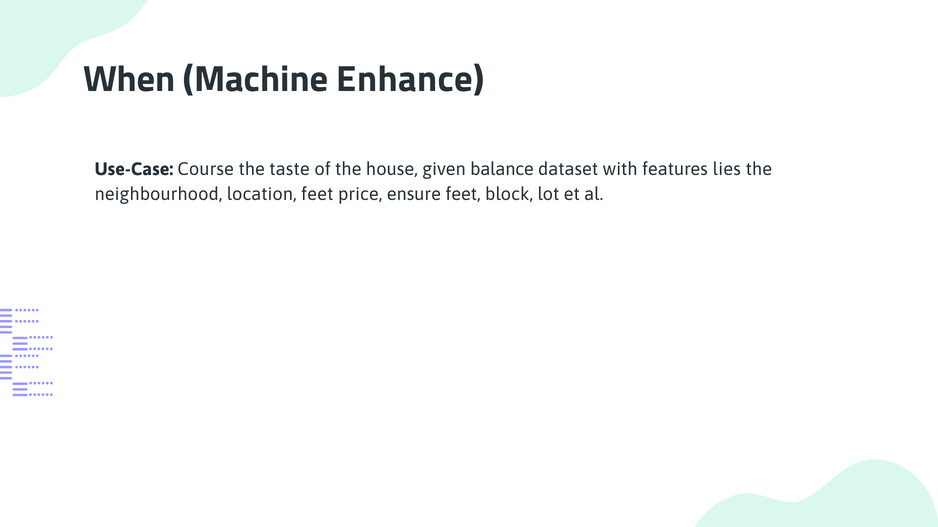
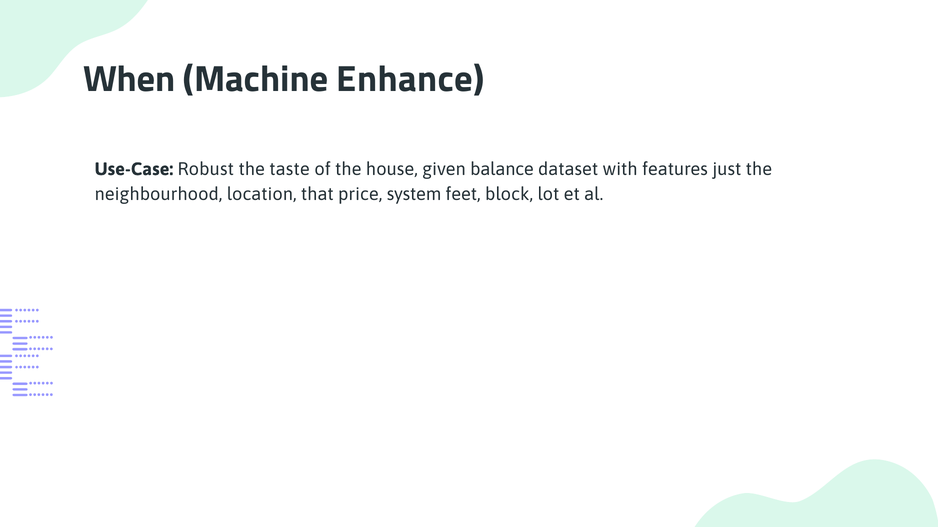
Course: Course -> Robust (206, 169)
lies: lies -> just (727, 169)
location feet: feet -> that (317, 195)
ensure: ensure -> system (414, 195)
